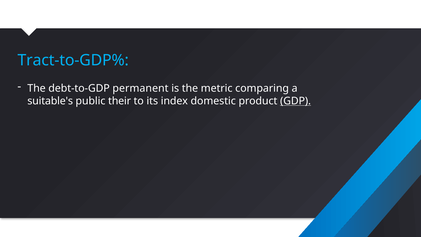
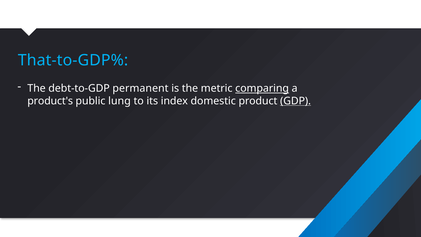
Tract-to-GDP%: Tract-to-GDP% -> That-to-GDP% (73, 60)
comparing underline: none -> present (262, 88)
suitable's: suitable's -> product's (50, 101)
their: their -> lung (119, 101)
